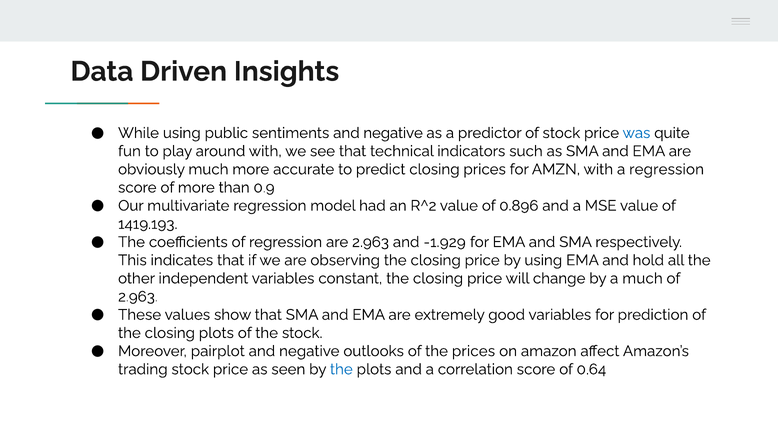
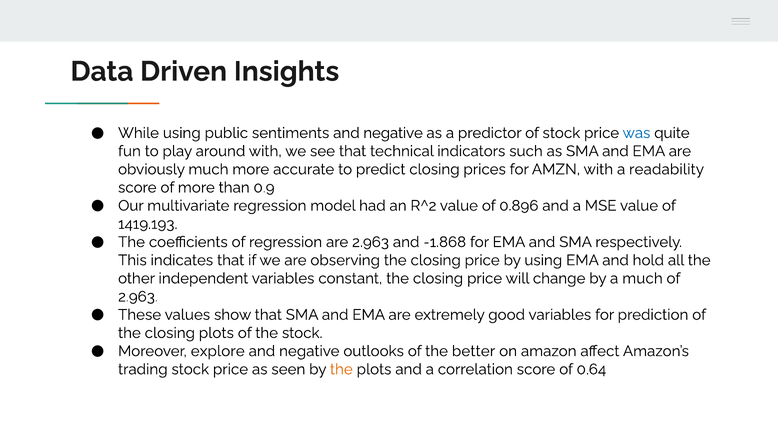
a regression: regression -> readability (667, 169)
-1.929: -1.929 -> -1.868 (445, 242)
pairplot: pairplot -> explore (218, 351)
the prices: prices -> better (474, 351)
the colour: blue -> orange (341, 369)
